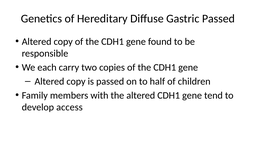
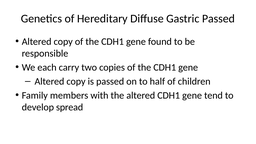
access: access -> spread (70, 107)
